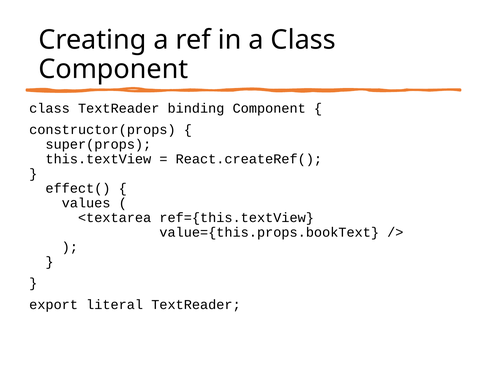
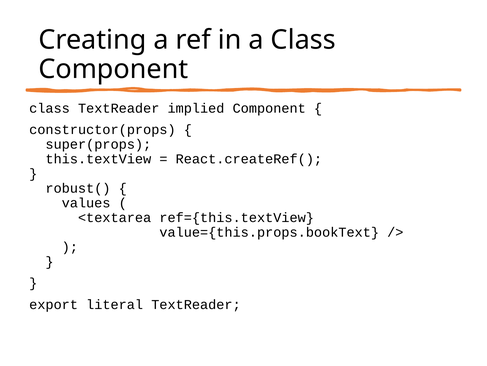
binding: binding -> implied (196, 108)
effect(: effect( -> robust( (78, 188)
